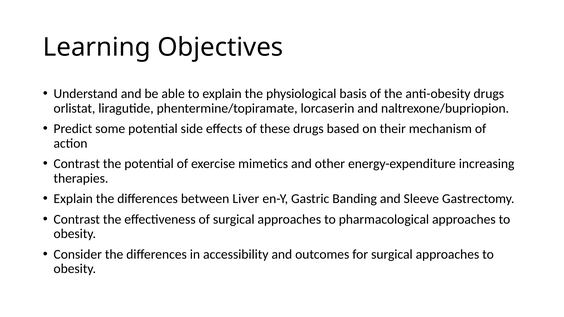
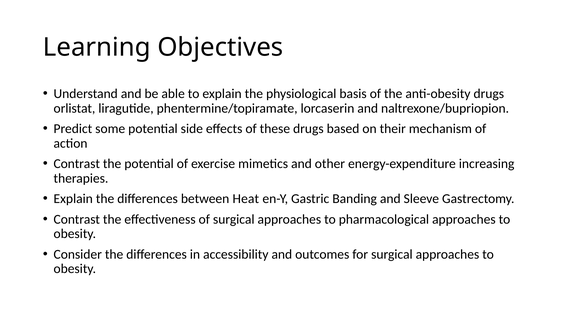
Liver: Liver -> Heat (246, 199)
